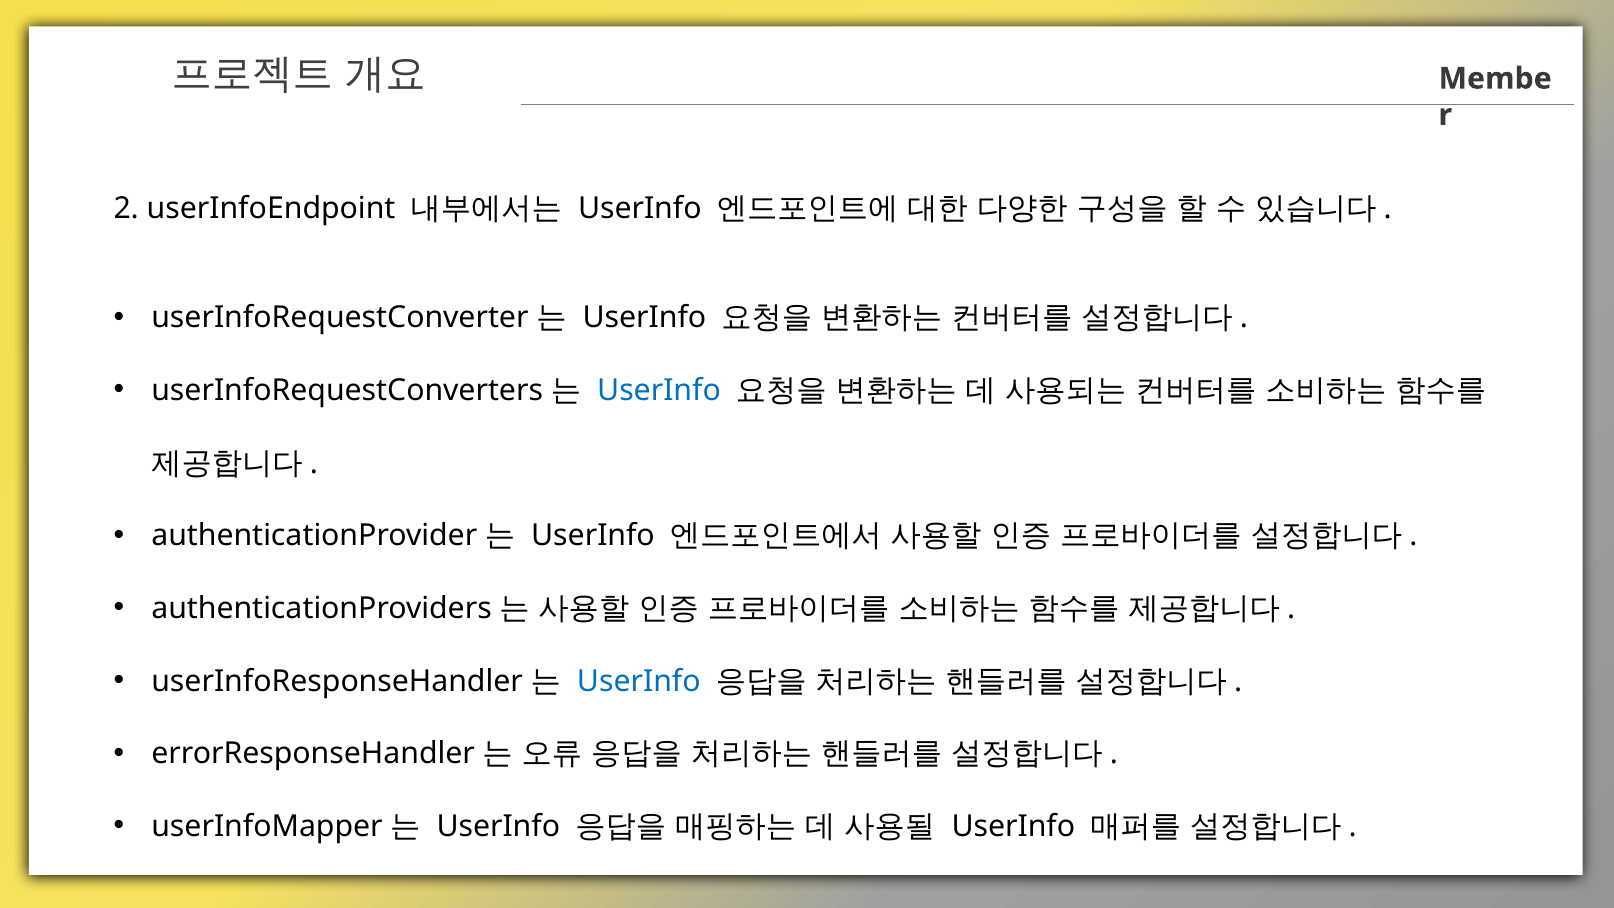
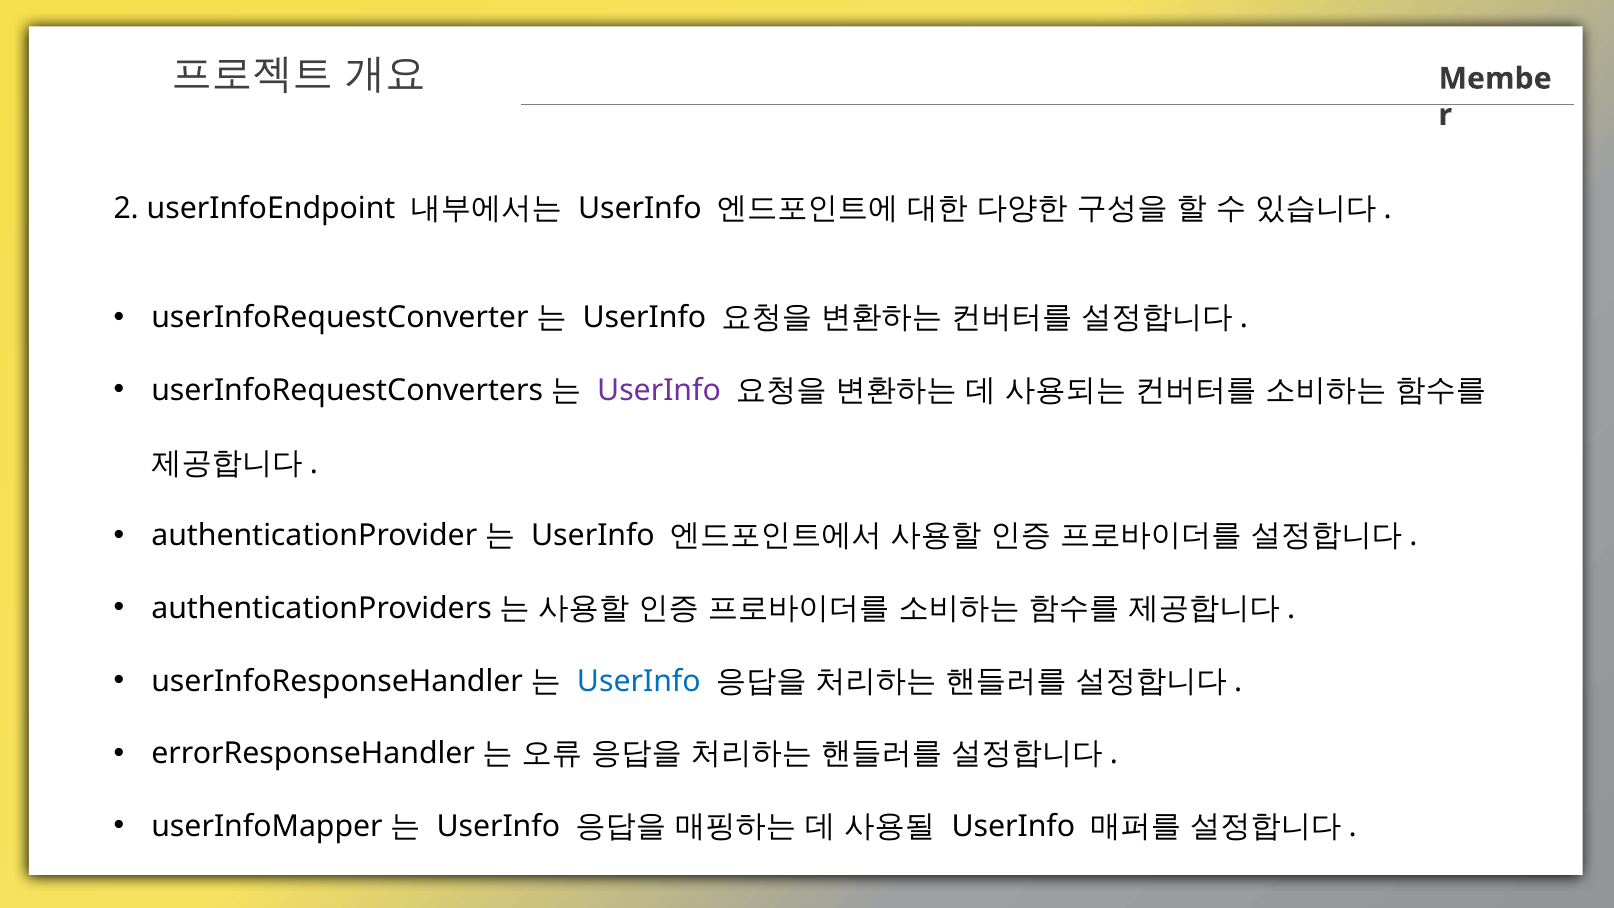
UserInfo colour: blue -> purple (659, 391)
